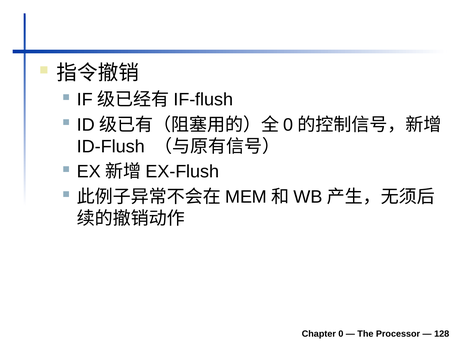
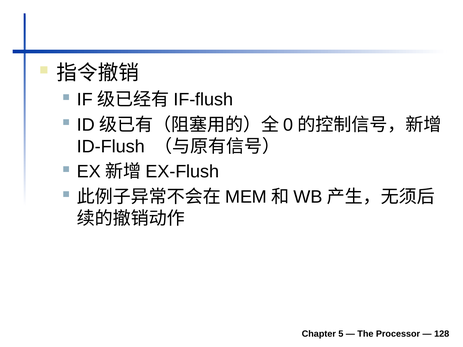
Chapter 0: 0 -> 5 (341, 334)
